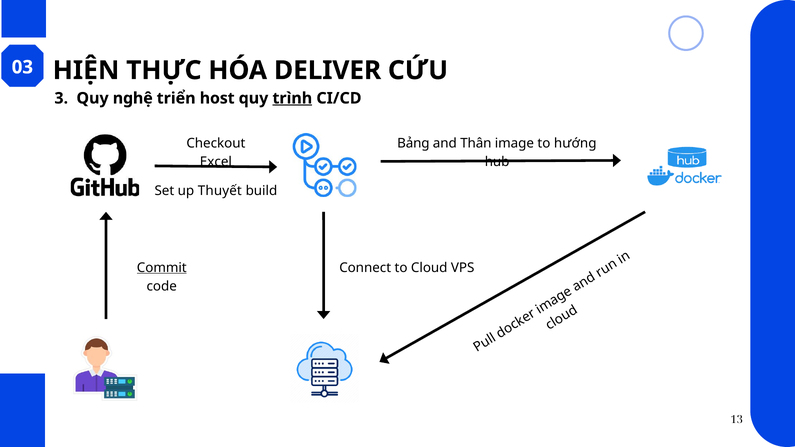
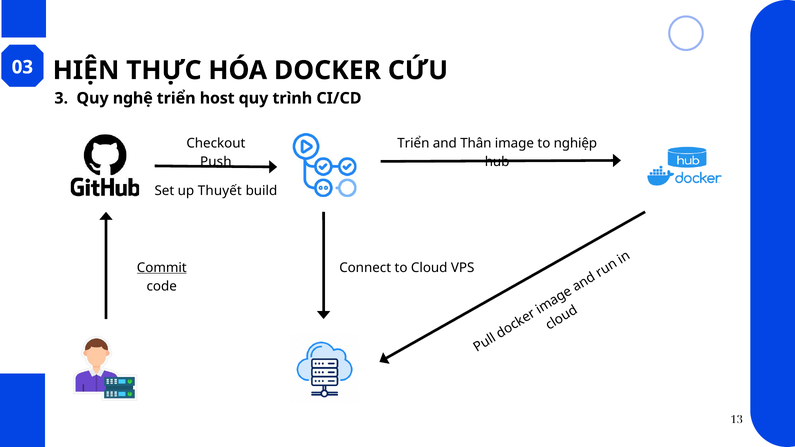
DELIVER: DELIVER -> DOCKER (327, 70)
trình underline: present -> none (292, 98)
Bảng: Bảng -> Triển (413, 143)
hướng: hướng -> nghiệp (575, 143)
Excel: Excel -> Push (216, 162)
